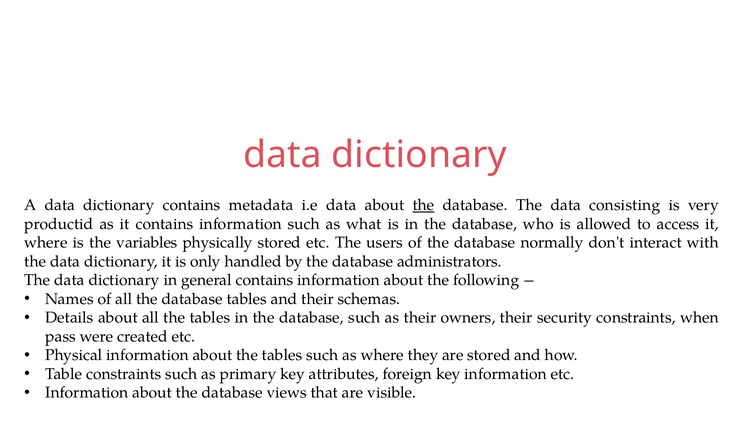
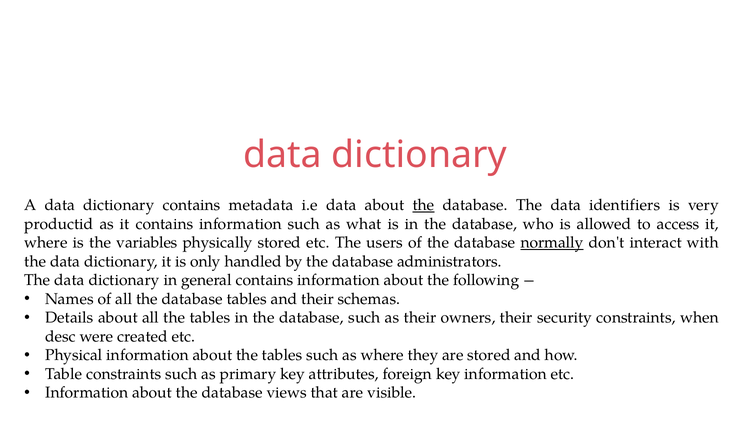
consisting: consisting -> identifiers (625, 205)
normally underline: none -> present (552, 243)
pass: pass -> desc (61, 336)
